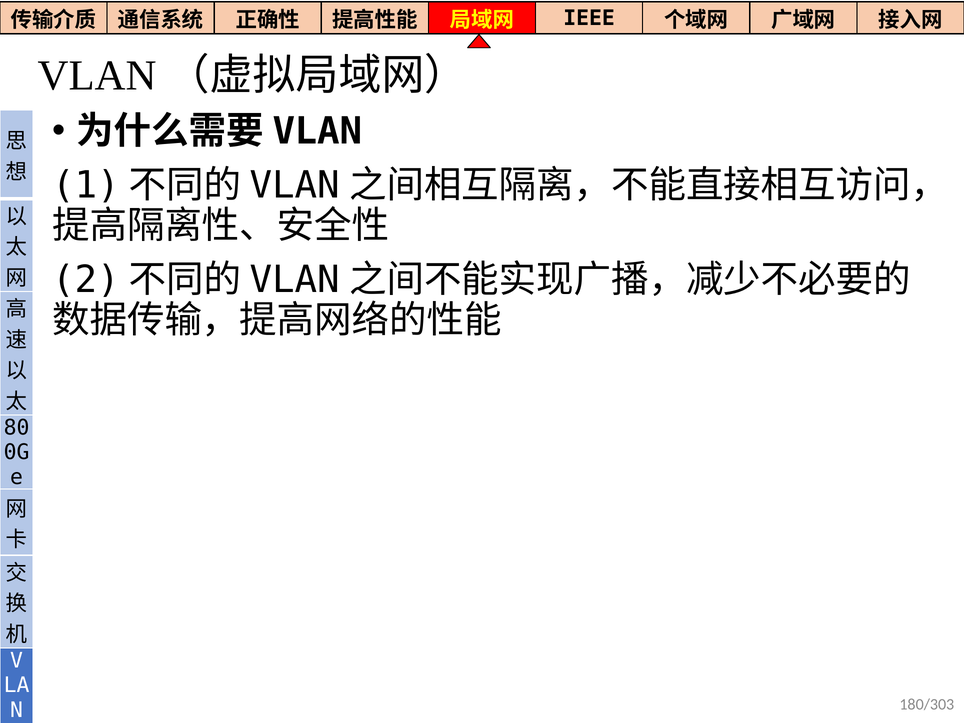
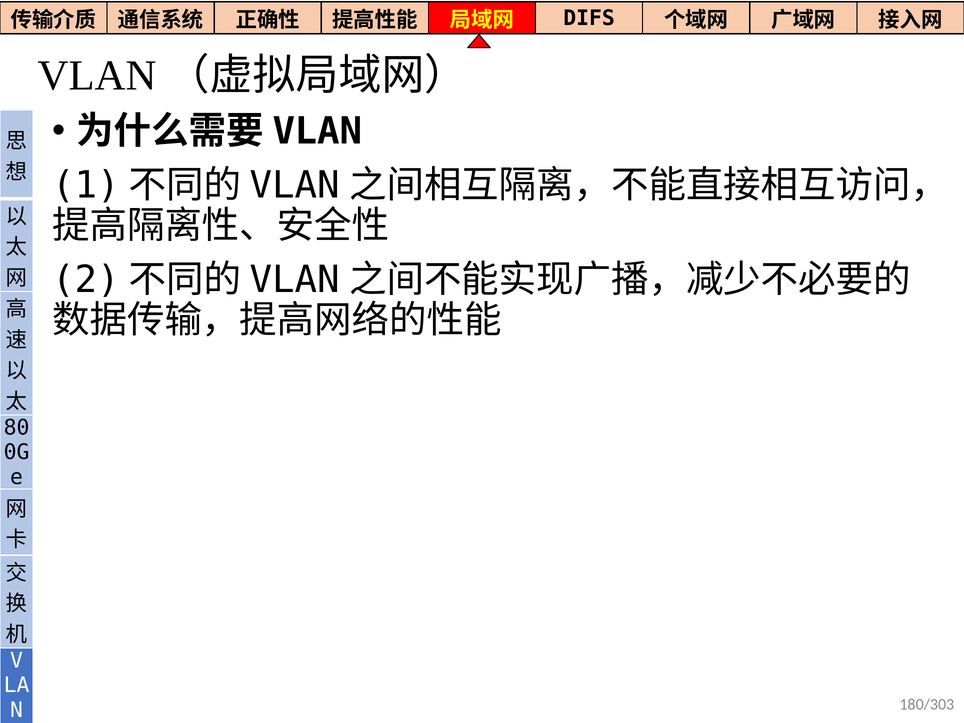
IEEE: IEEE -> DIFS (589, 18)
